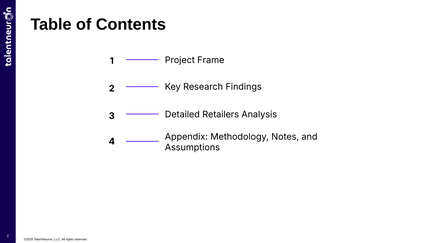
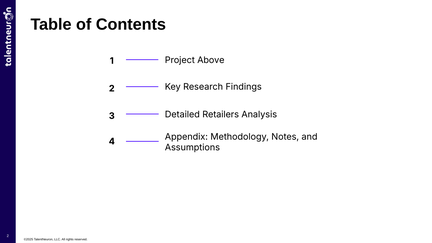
Frame: Frame -> Above (211, 60)
